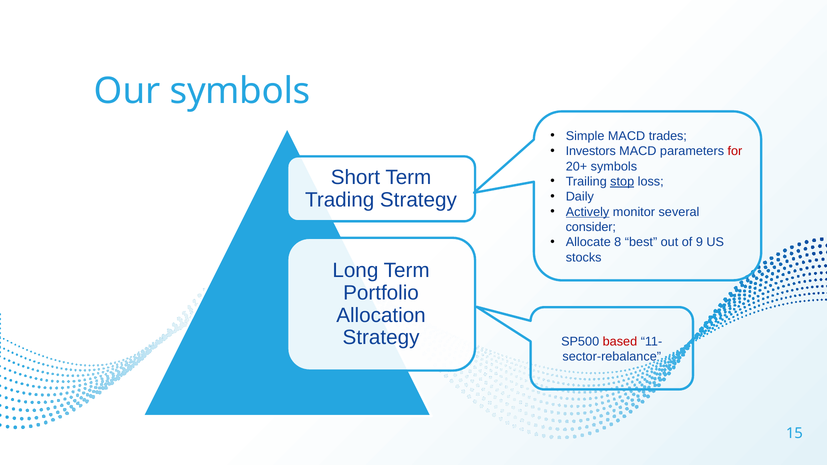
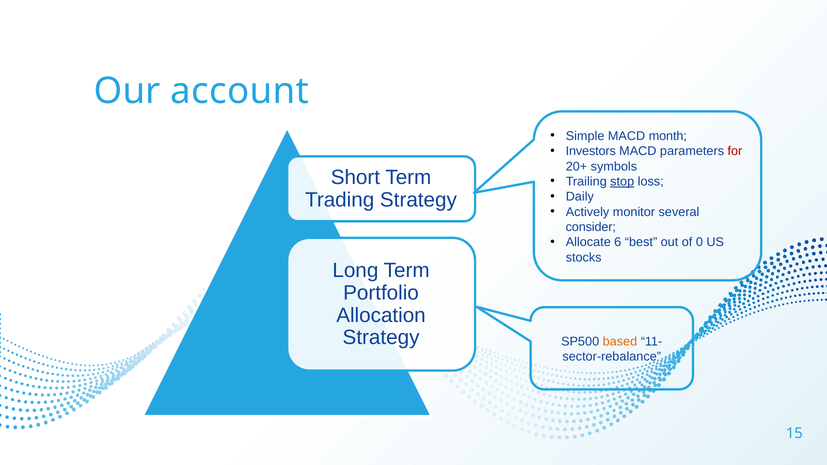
Our symbols: symbols -> account (240, 91)
trades: trades -> month (668, 136)
Actively underline: present -> none (588, 212)
8: 8 -> 6 (618, 242)
9: 9 -> 0 (699, 242)
based colour: red -> orange (620, 342)
